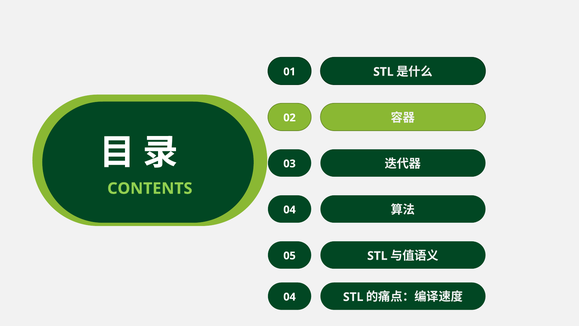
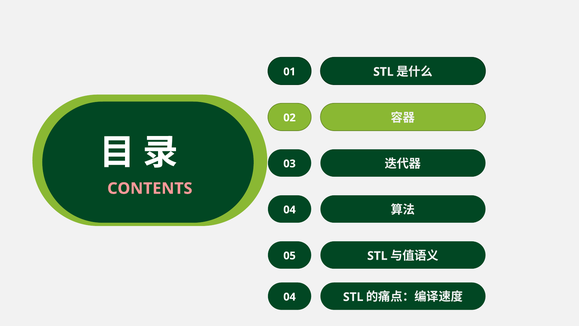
CONTENTS colour: light green -> pink (150, 188)
